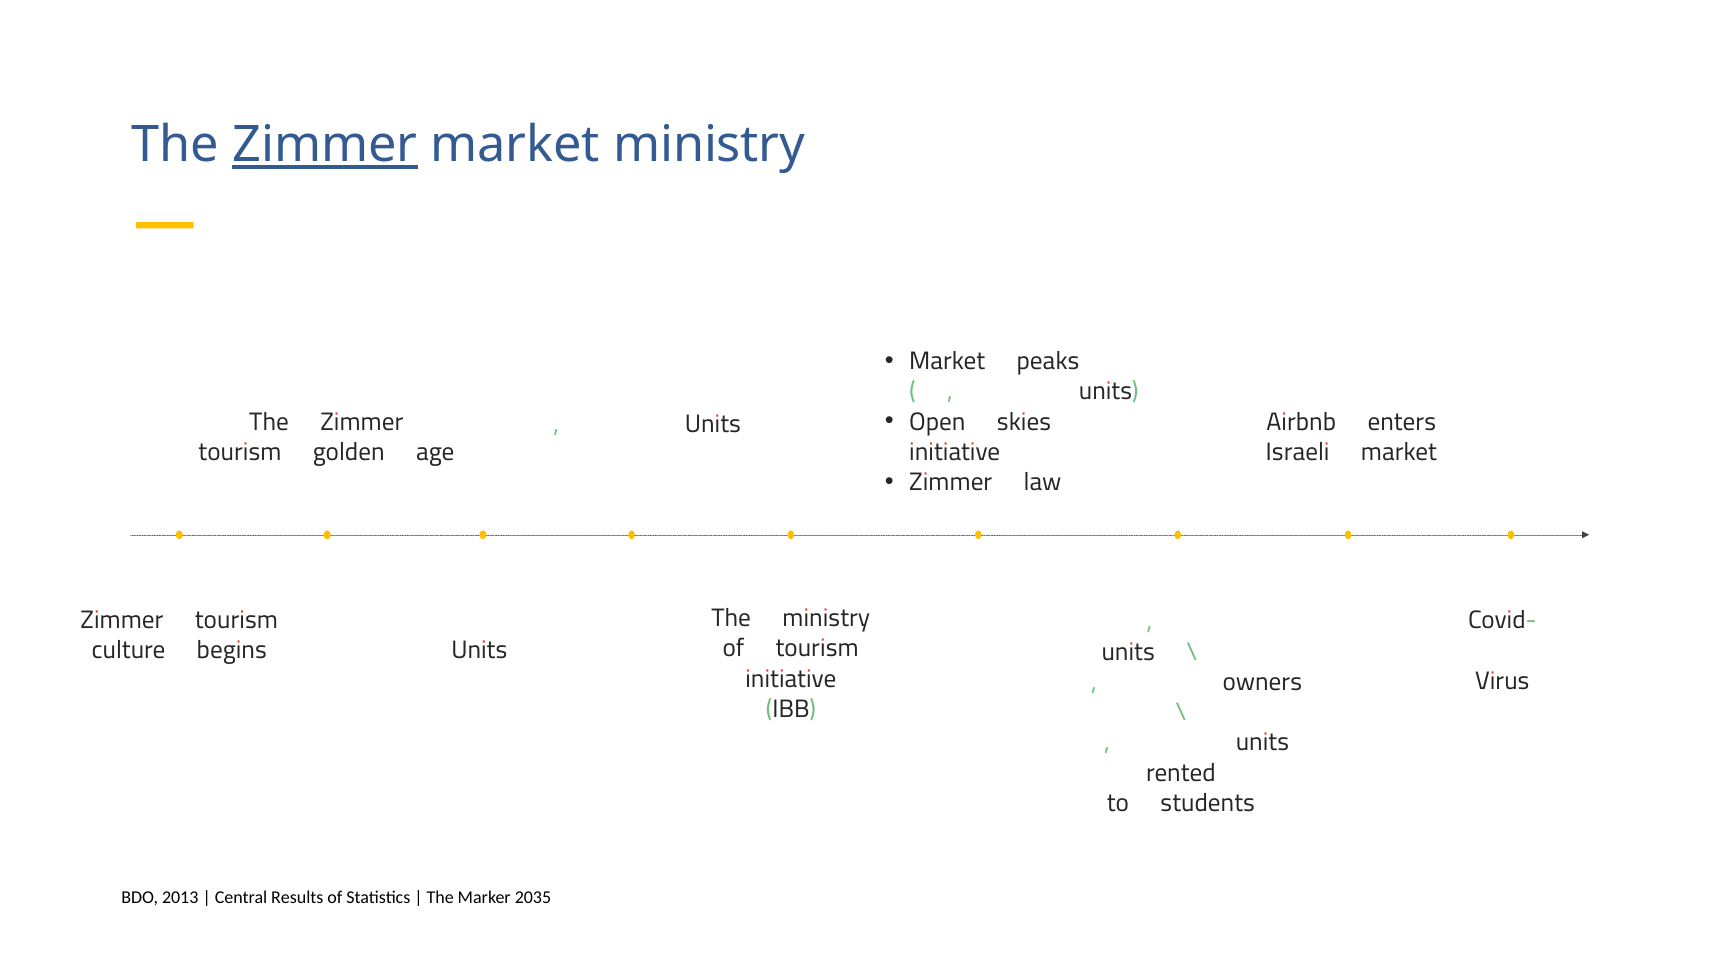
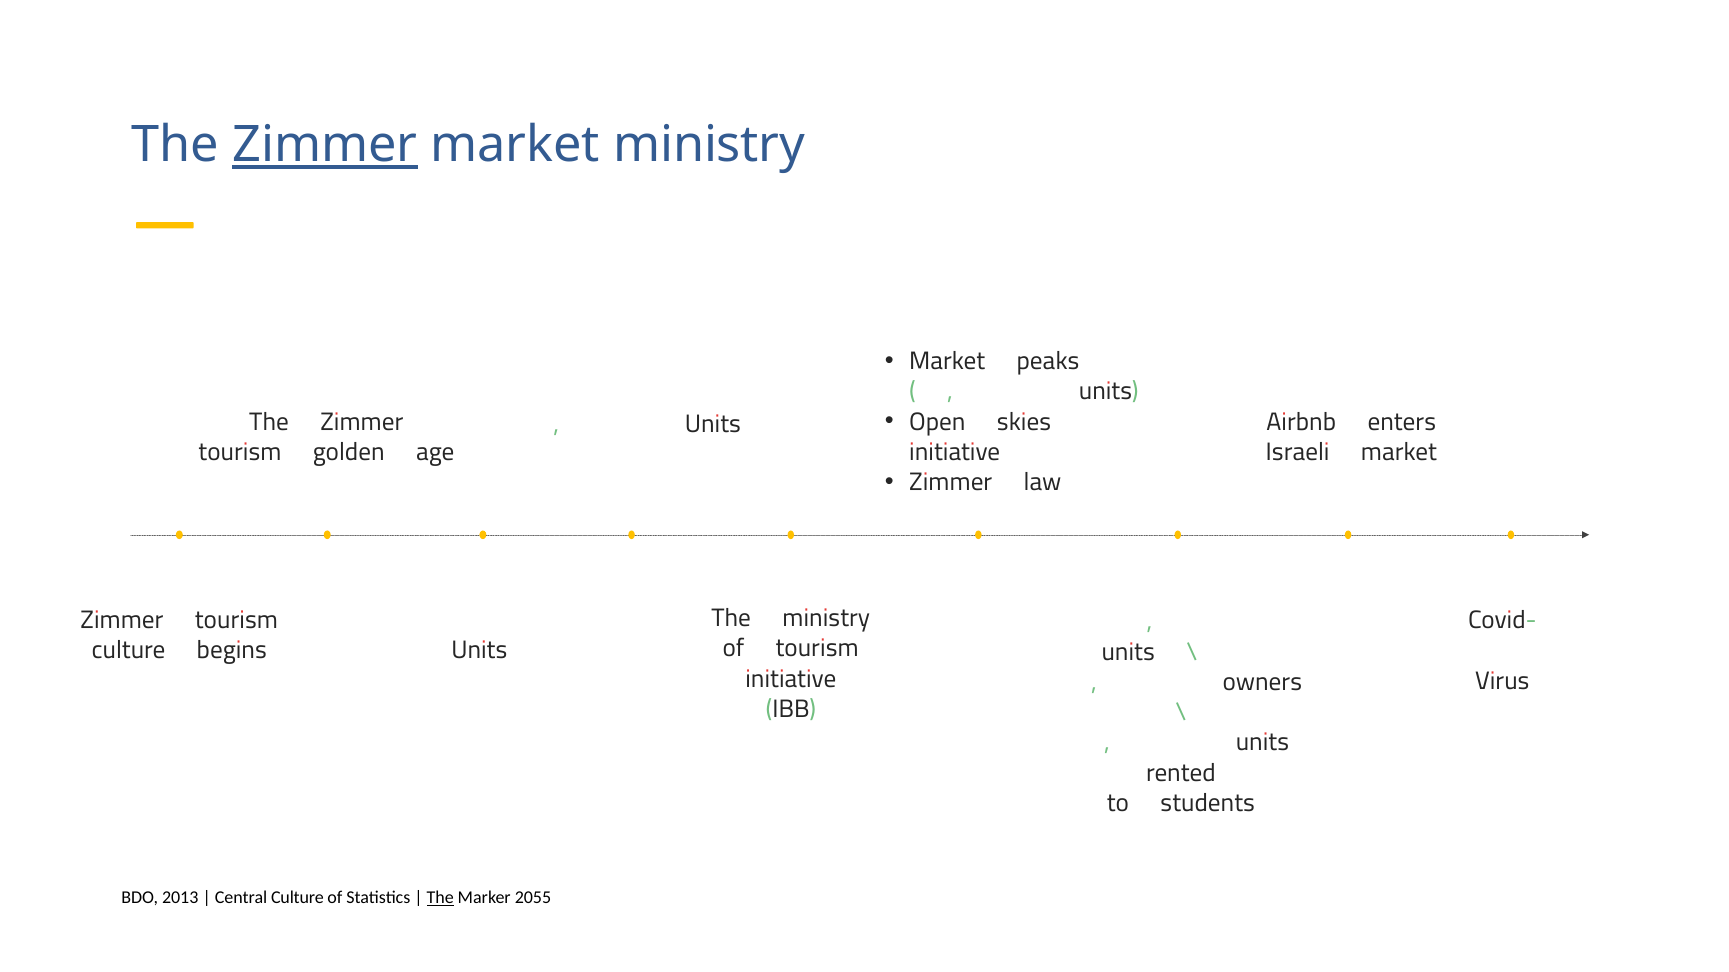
Central Results: Results -> Culture (297, 898)
The underline: none -> present (440, 898)
2035: 2035 -> 2055 (533, 898)
